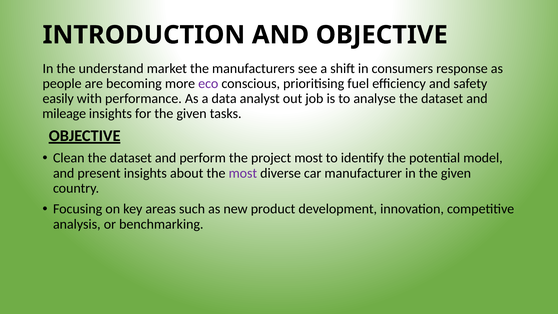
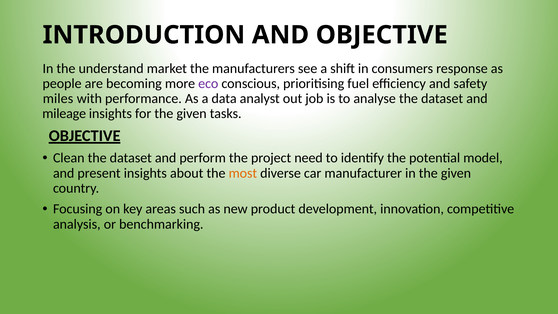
easily: easily -> miles (58, 99)
project most: most -> need (309, 158)
most colour: purple -> orange (243, 173)
